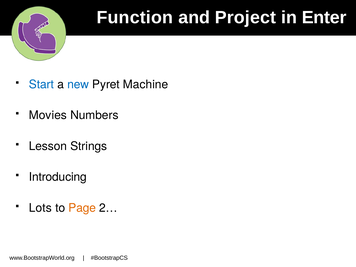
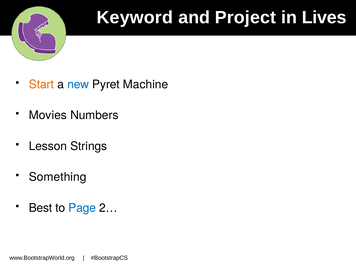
Function: Function -> Keyword (135, 18)
Enter: Enter -> Lives (324, 18)
Start colour: blue -> orange (41, 84)
Introducing: Introducing -> Something (58, 177)
Lots: Lots -> Best (41, 208)
Page colour: orange -> blue (82, 208)
